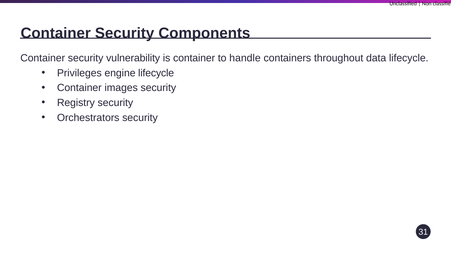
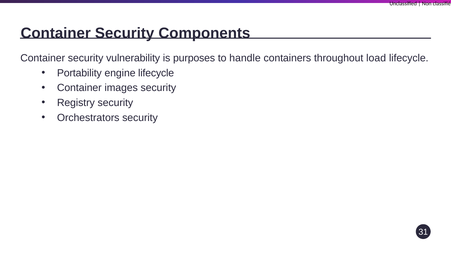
is container: container -> purposes (194, 58)
data: data -> load (376, 58)
Privileges: Privileges -> Portability (79, 73)
